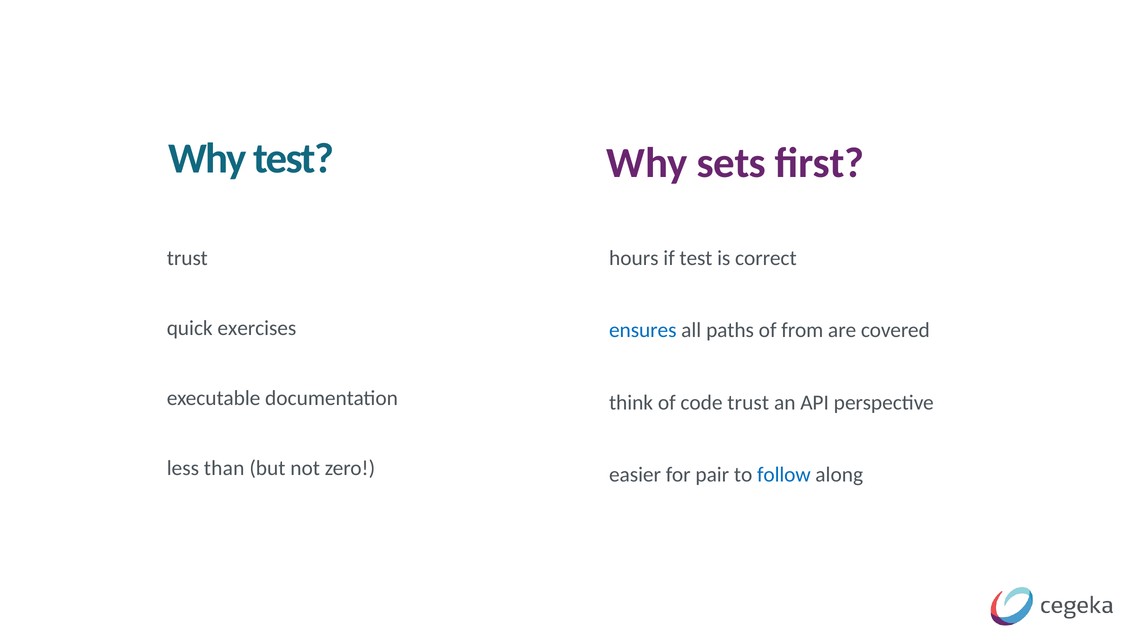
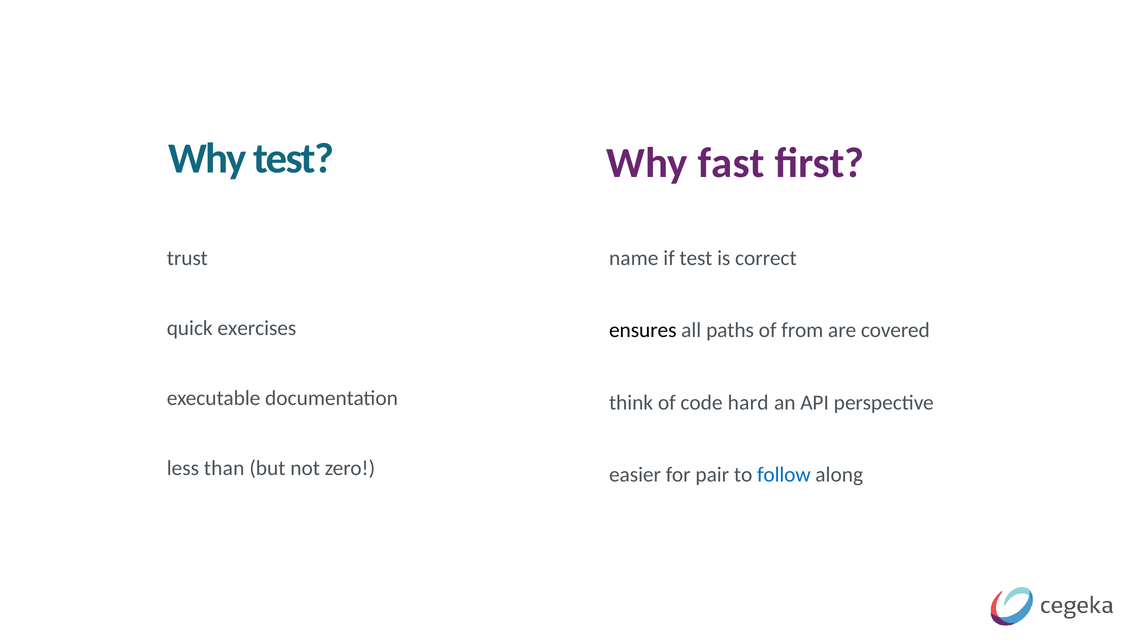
sets: sets -> fast (731, 163)
hours: hours -> name (634, 258)
ensures colour: blue -> black (643, 331)
code trust: trust -> hard (748, 403)
